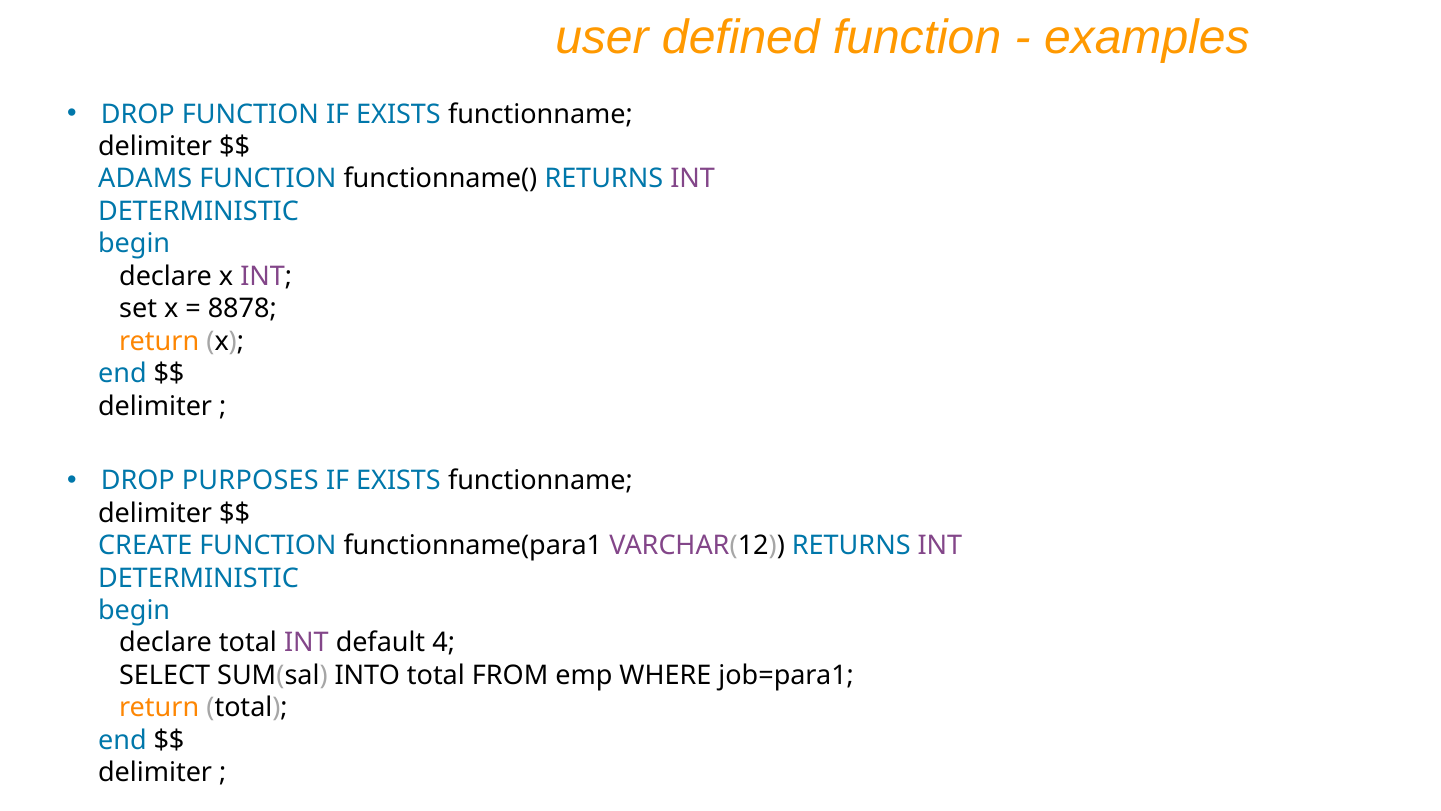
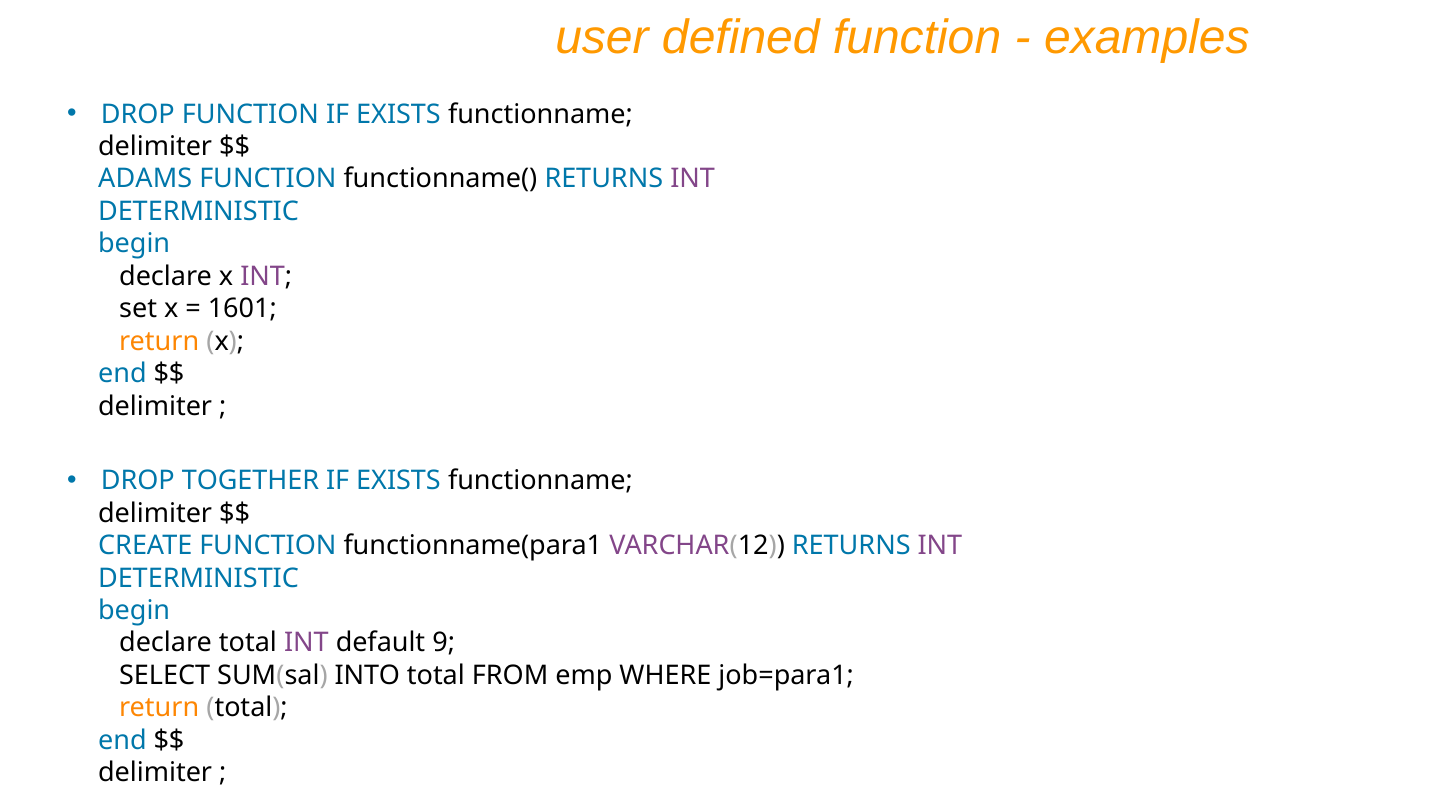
8878: 8878 -> 1601 (242, 309)
PURPOSES: PURPOSES -> TOGETHER (250, 481)
4: 4 -> 9 (444, 643)
